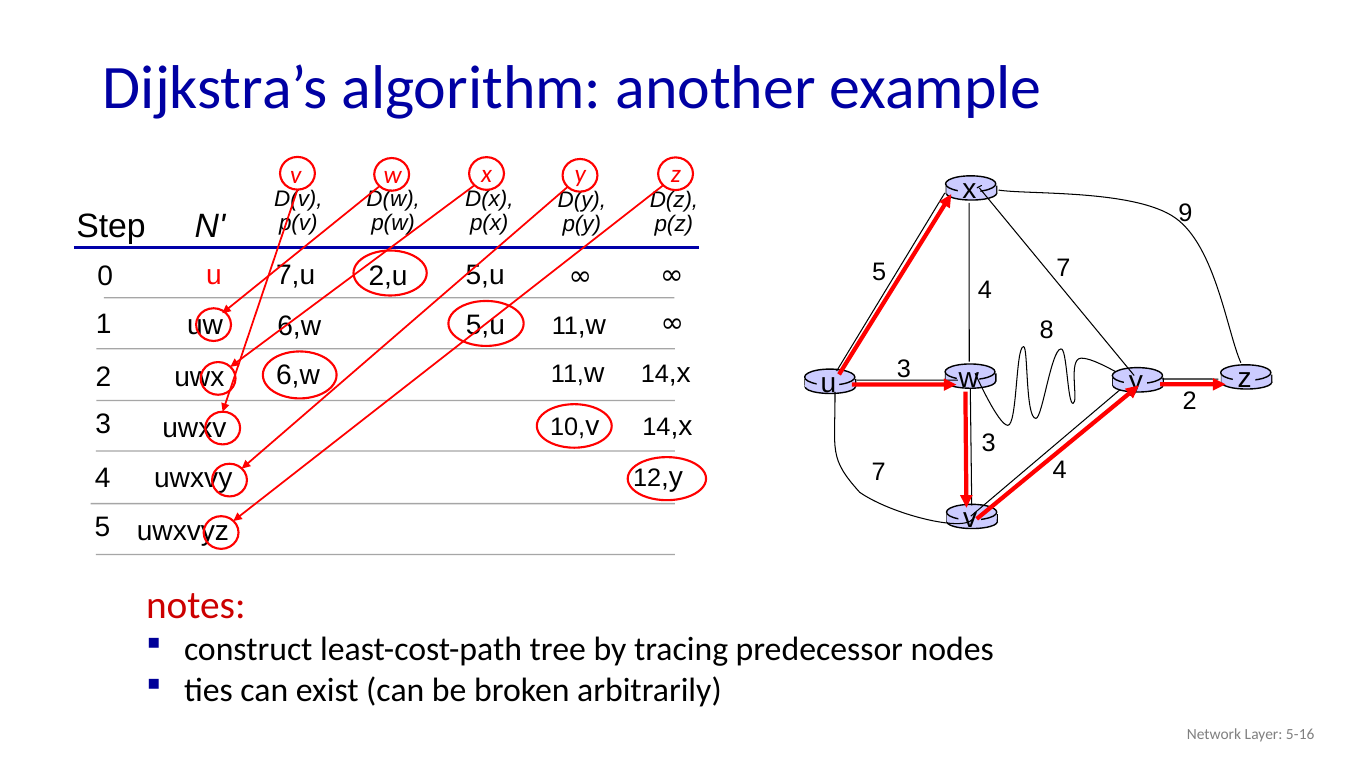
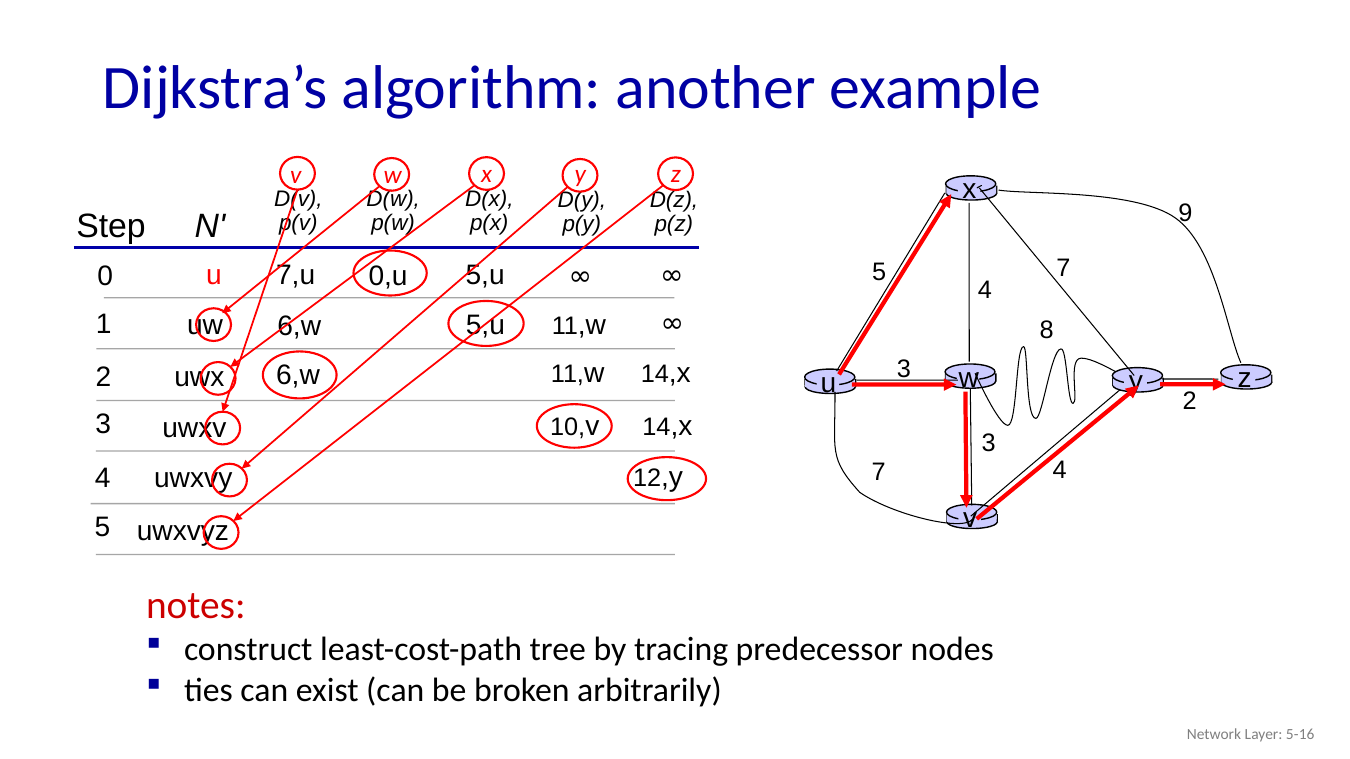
2,u: 2,u -> 0,u (388, 276)
